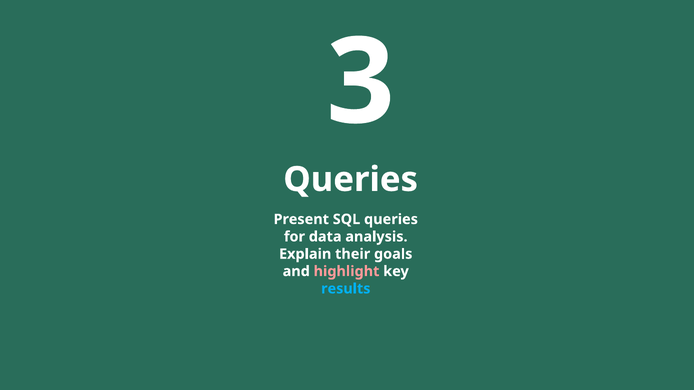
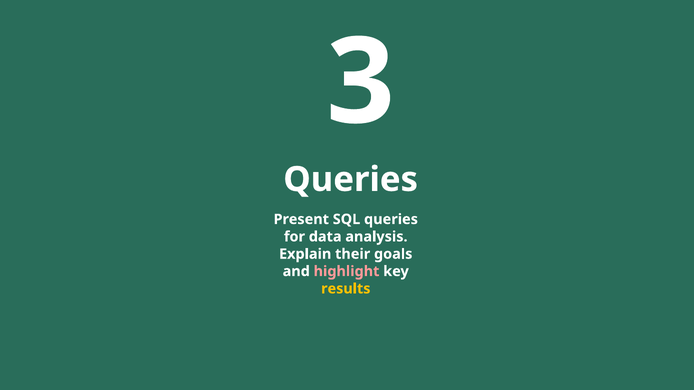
results colour: light blue -> yellow (346, 289)
